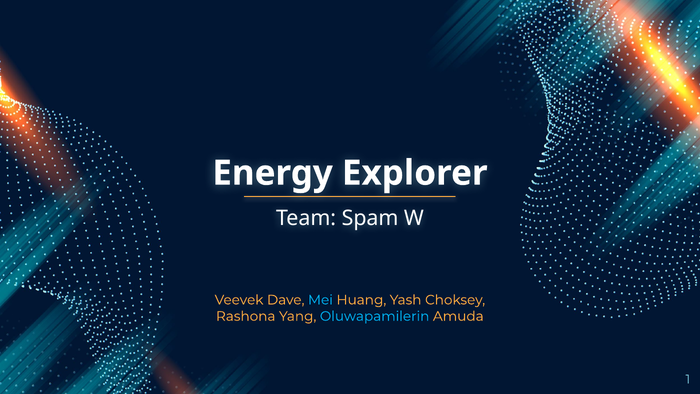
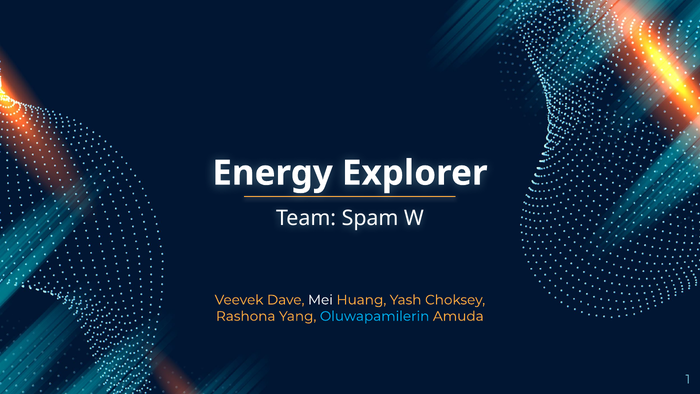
Mei colour: light blue -> white (320, 300)
